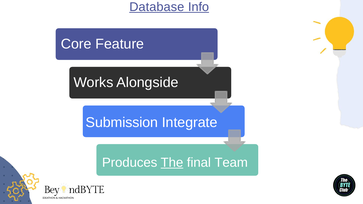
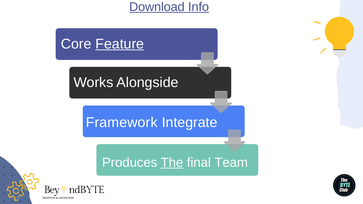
Database: Database -> Download (157, 7)
Feature underline: none -> present (120, 44)
Submission: Submission -> Framework (122, 123)
